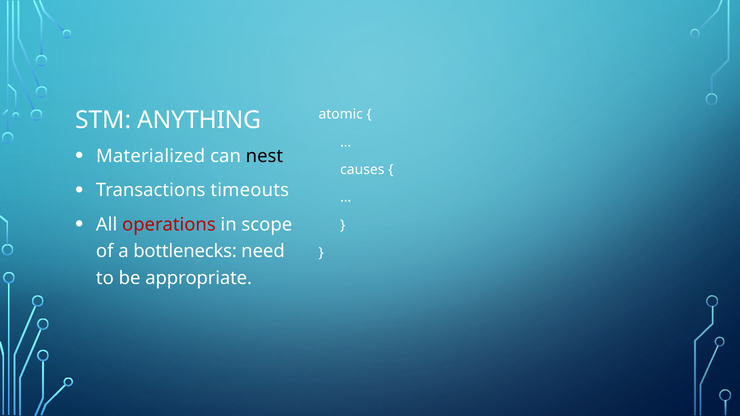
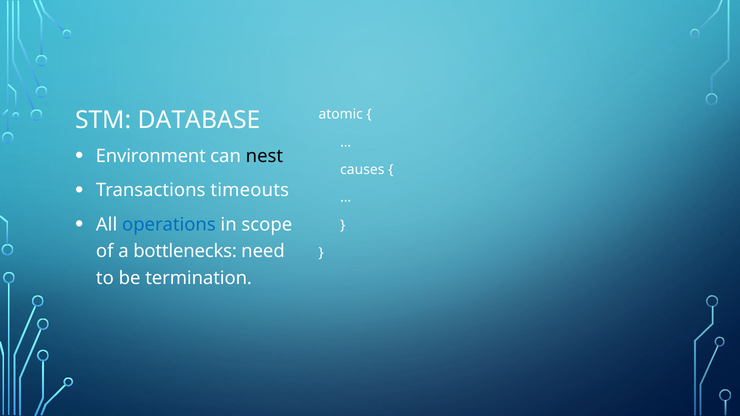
ANYTHING: ANYTHING -> DATABASE (199, 120)
Materialized: Materialized -> Environment (151, 156)
operations colour: red -> blue (169, 225)
appropriate: appropriate -> termination (199, 278)
